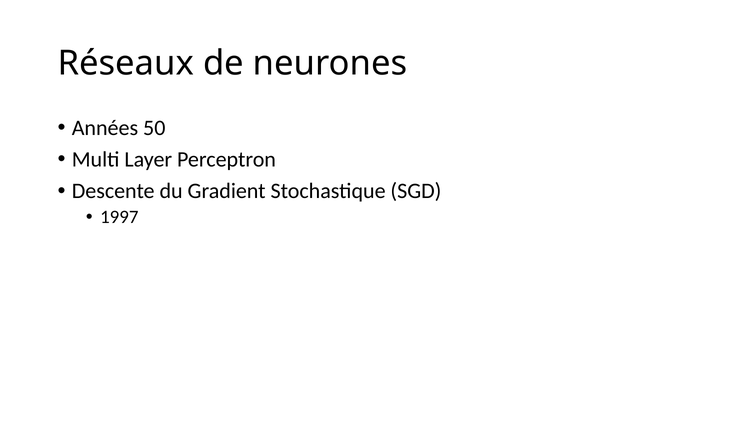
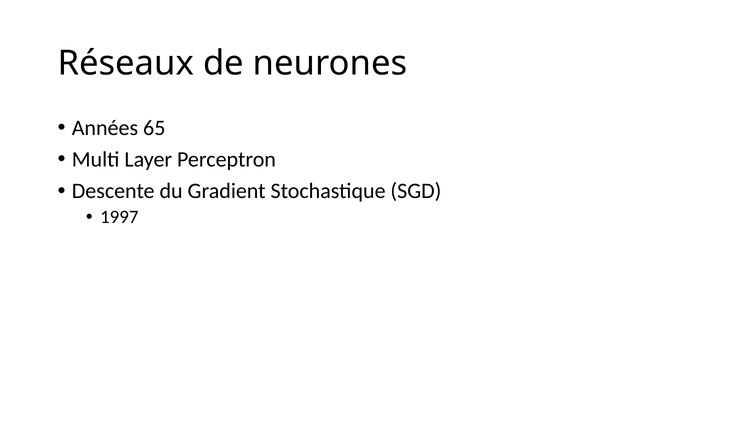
50: 50 -> 65 (154, 128)
